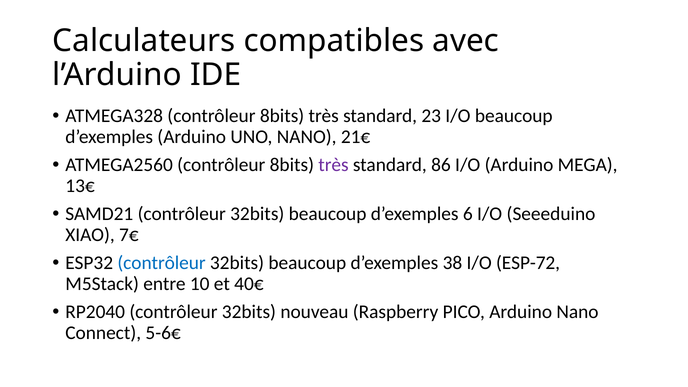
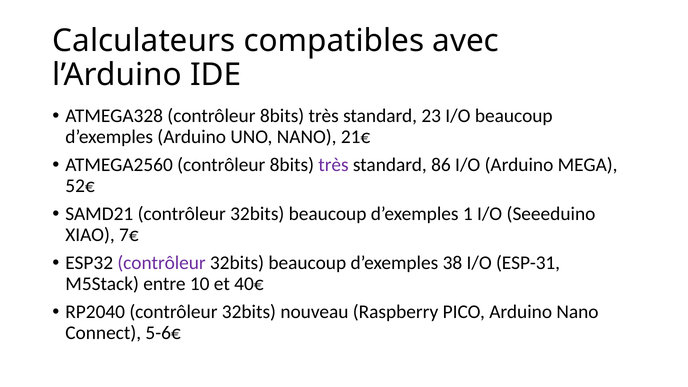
13€: 13€ -> 52€ (80, 186)
6: 6 -> 1 (468, 214)
contrôleur colour: blue -> purple (162, 263)
ESP-72: ESP-72 -> ESP-31 (528, 263)
